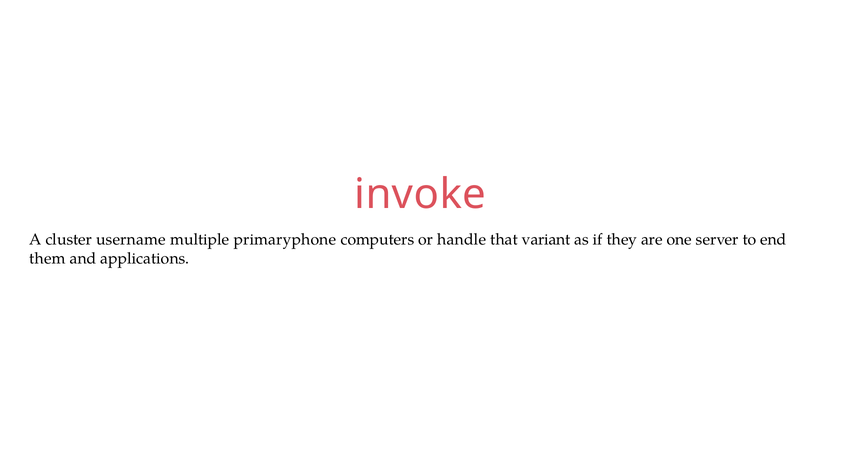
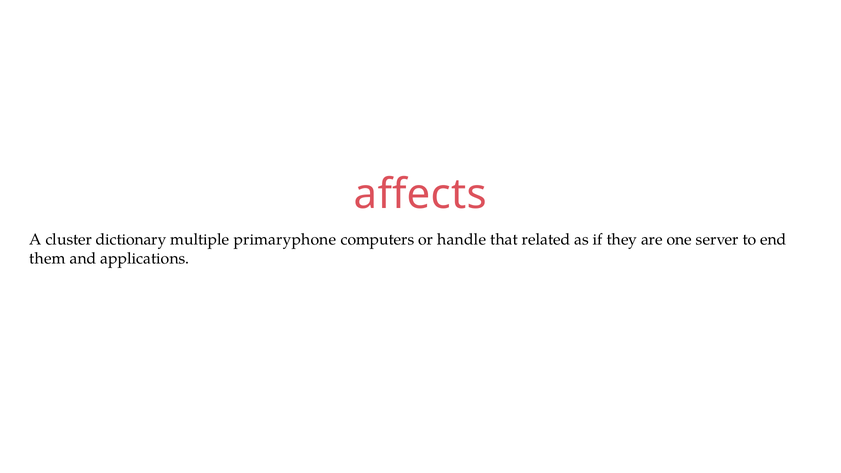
invoke: invoke -> affects (420, 194)
username: username -> dictionary (131, 240)
variant: variant -> related (546, 240)
